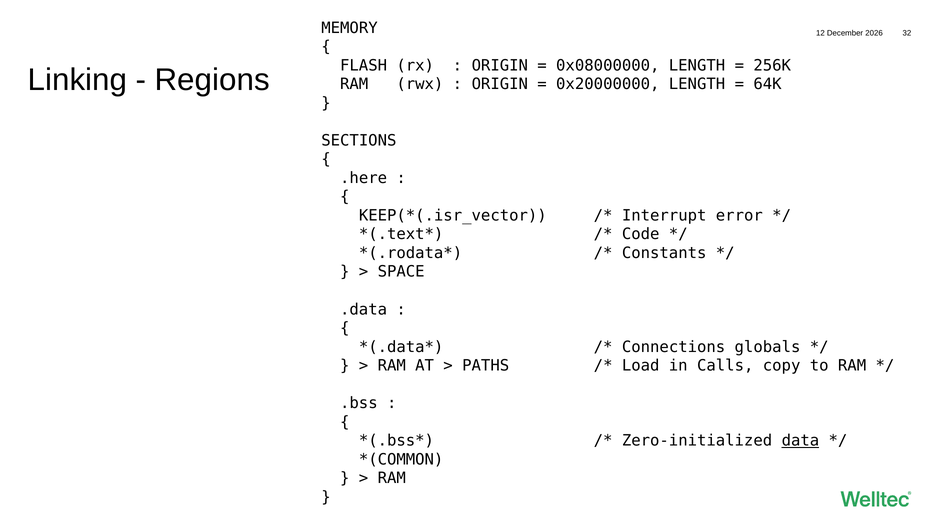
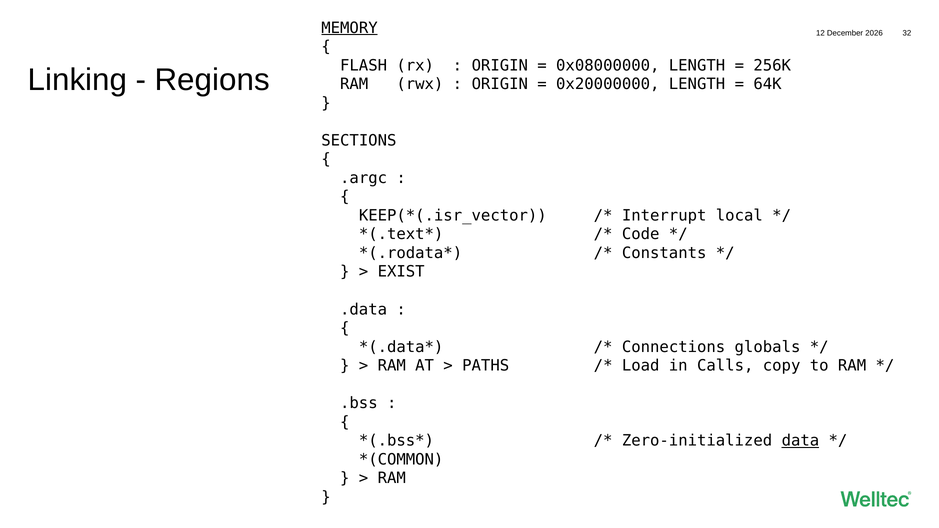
MEMORY underline: none -> present (349, 28)
.here: .here -> .argc (364, 178)
error: error -> local (739, 216)
SPACE: SPACE -> EXIST (401, 272)
